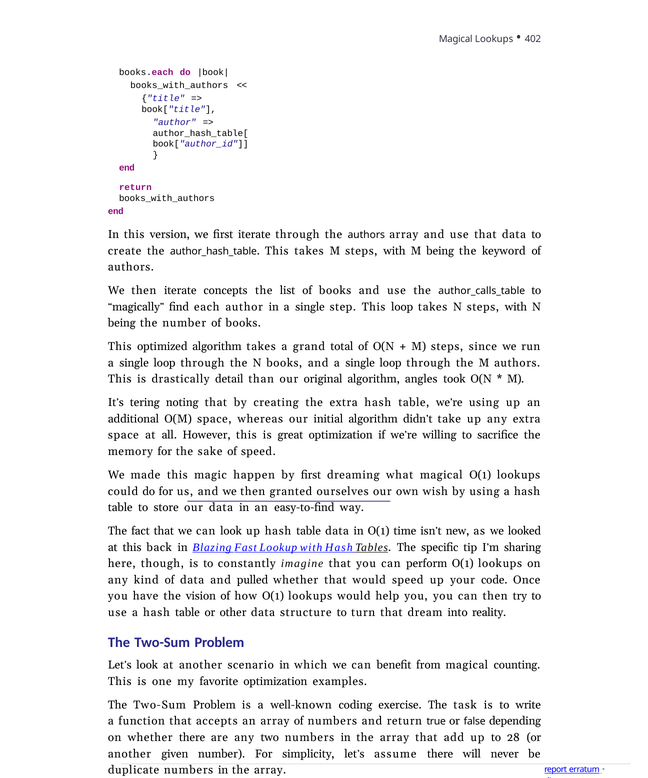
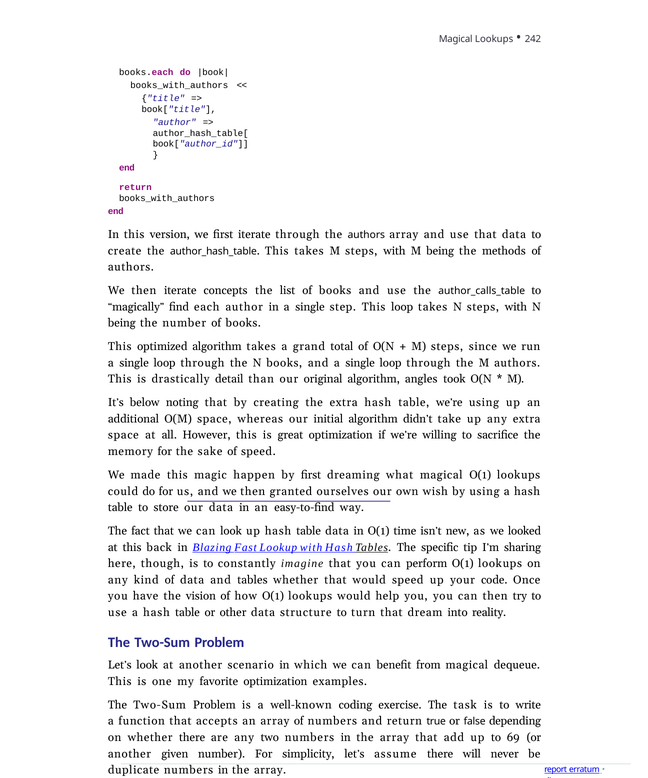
402: 402 -> 242 (533, 39)
keyword: keyword -> methods (504, 251)
tering: tering -> below (145, 402)
and pulled: pulled -> tables (252, 580)
counting: counting -> dequeue (517, 665)
28: 28 -> 69 (513, 737)
